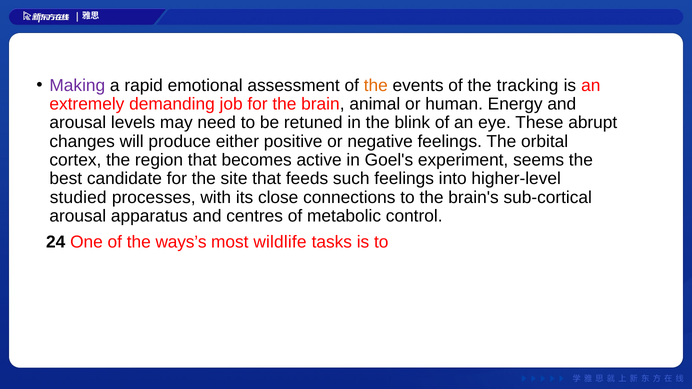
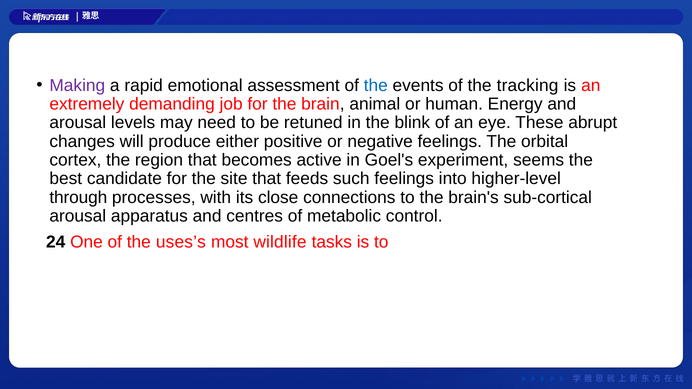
the colour: orange -> blue (376, 85)
studied: studied -> through (78, 197)
ways’s: ways’s -> uses’s (181, 242)
